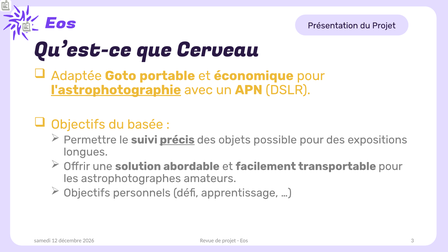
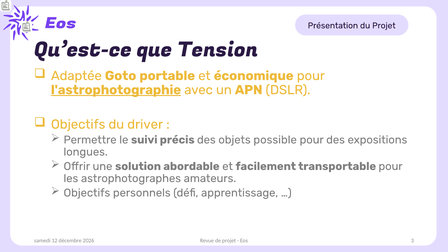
Cerveau: Cerveau -> Tension (218, 50)
basée: basée -> driver (145, 124)
précis underline: present -> none (177, 140)
